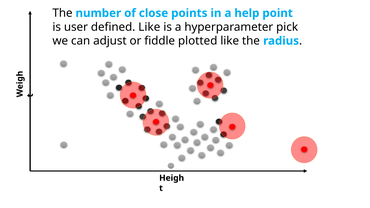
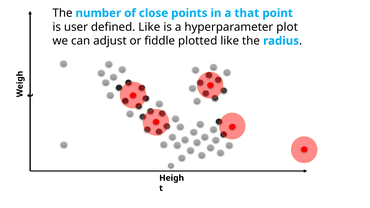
help: help -> that (247, 13)
pick: pick -> plot (287, 27)
